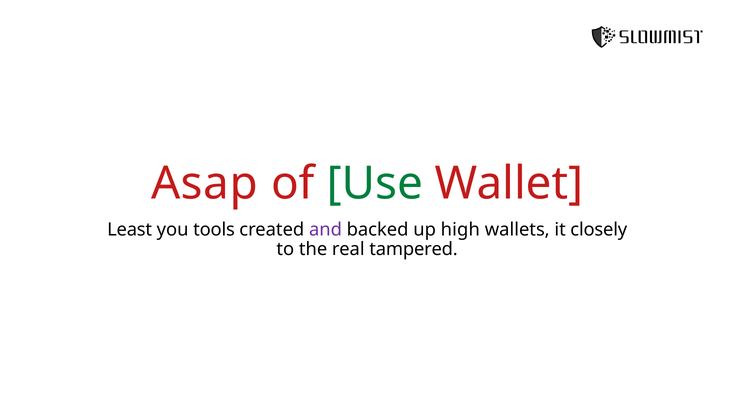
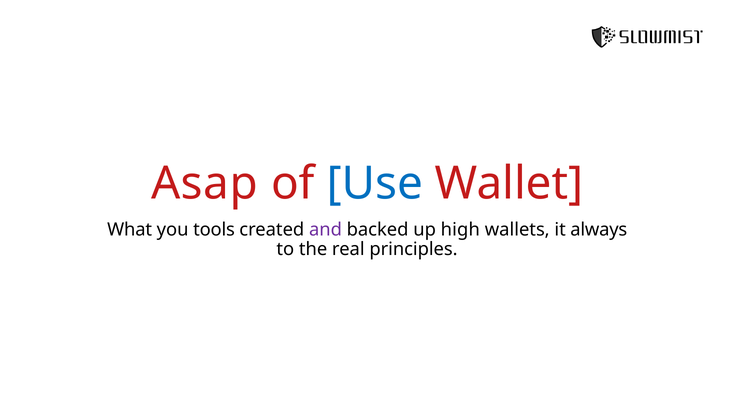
Use colour: green -> blue (375, 183)
Least: Least -> What (130, 229)
closely: closely -> always (599, 229)
tampered: tampered -> principles (413, 249)
